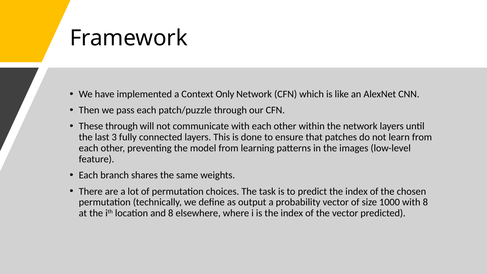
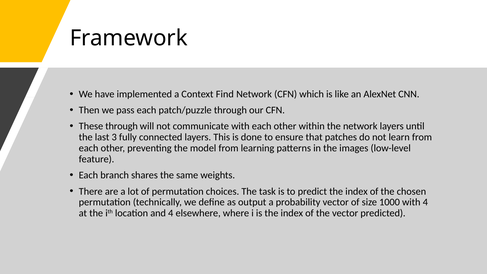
Only: Only -> Find (225, 94)
with 8: 8 -> 4 (425, 202)
and 8: 8 -> 4 (171, 213)
